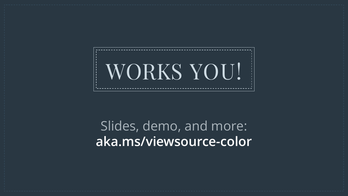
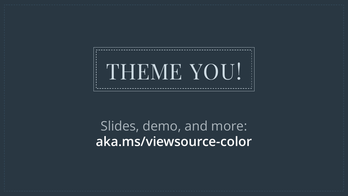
WORKS: WORKS -> THEME (144, 72)
